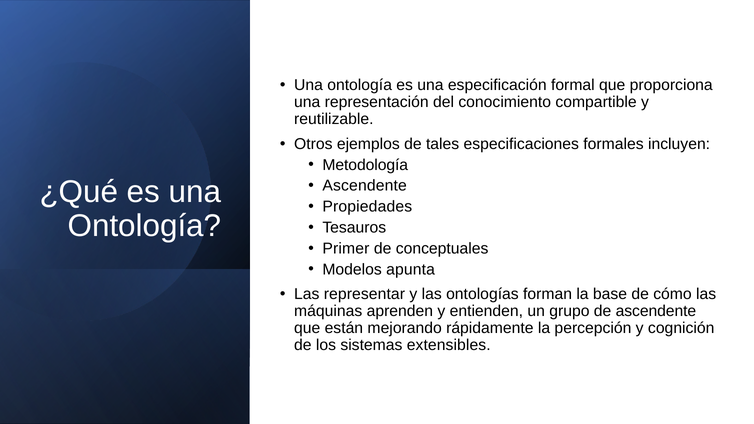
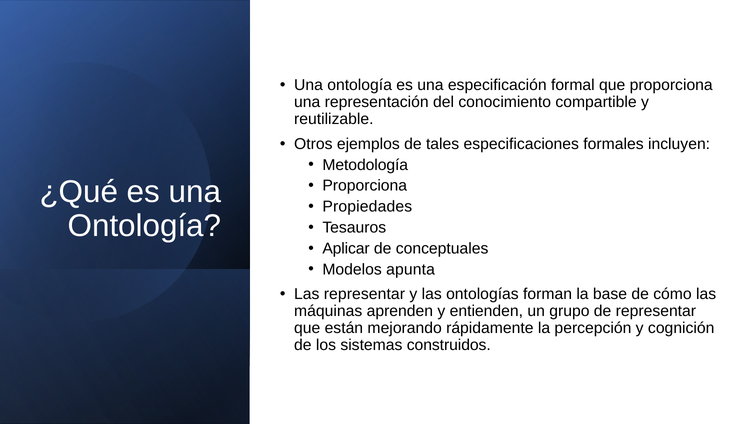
Ascendente: Ascendente -> Proporciona (365, 186)
Primer: Primer -> Aplicar (346, 249)
de ascendente: ascendente -> representar (656, 311)
extensibles: extensibles -> construidos (449, 345)
